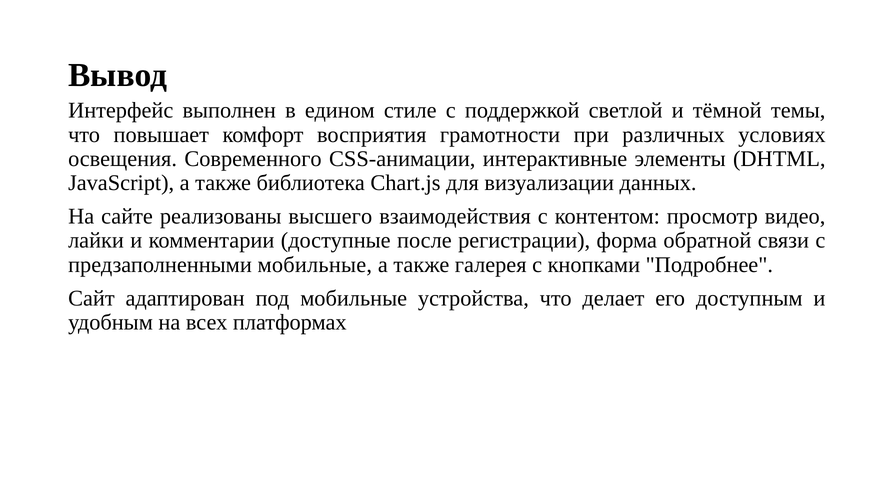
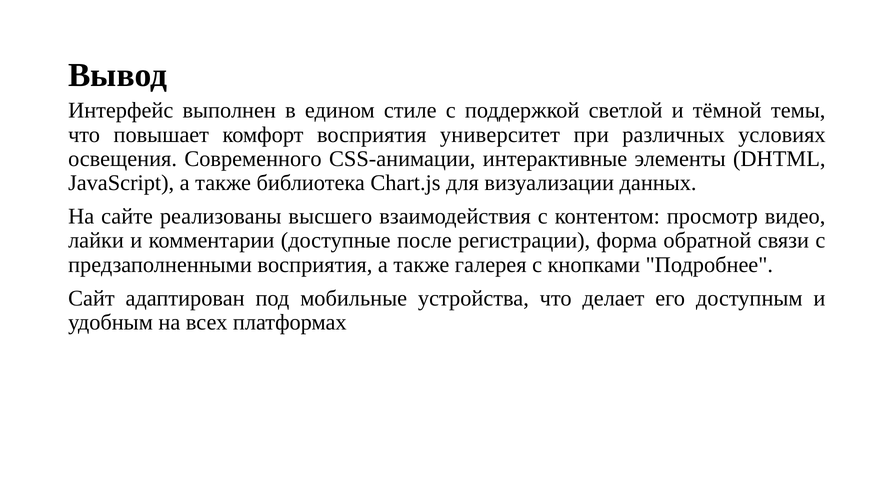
грамотности: грамотности -> университет (500, 135)
предзаполненными мобильные: мобильные -> восприятия (315, 265)
